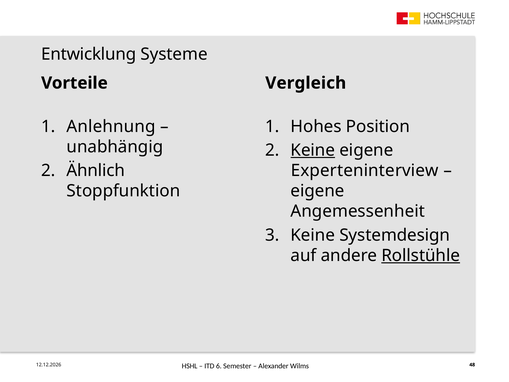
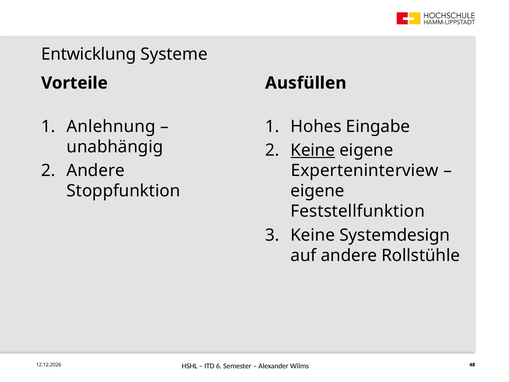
Vergleich: Vergleich -> Ausfüllen (306, 83)
Position: Position -> Eingabe (378, 126)
Ähnlich: Ähnlich -> Andere (96, 171)
Angemessenheit: Angemessenheit -> Feststellfunktion (358, 211)
Rollstühle underline: present -> none (421, 255)
